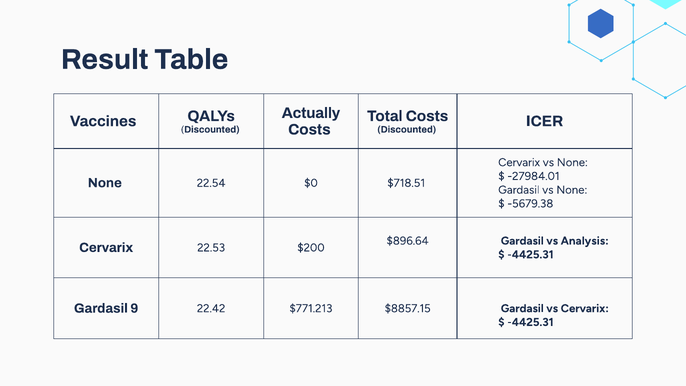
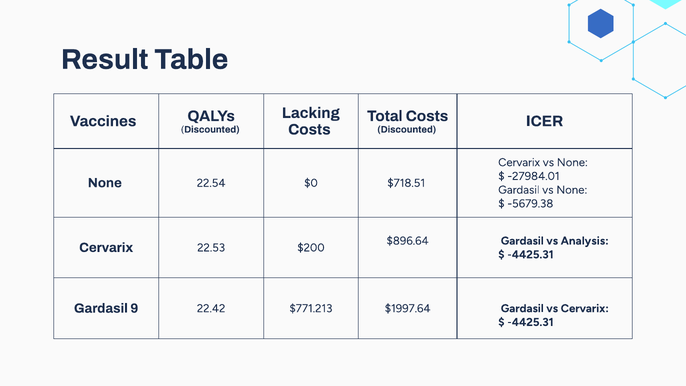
Actually: Actually -> Lacking (311, 113)
$8857.15: $8857.15 -> $1997.64 (408, 308)
